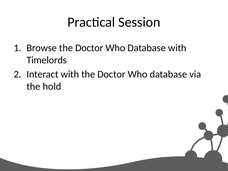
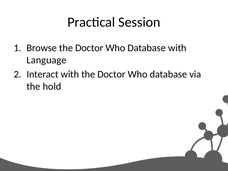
Timelords: Timelords -> Language (47, 60)
